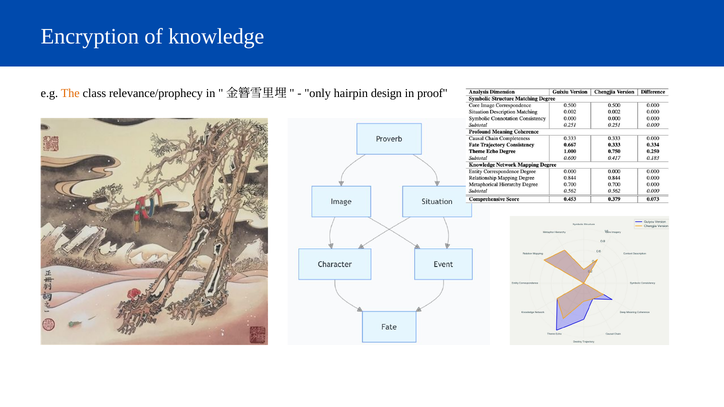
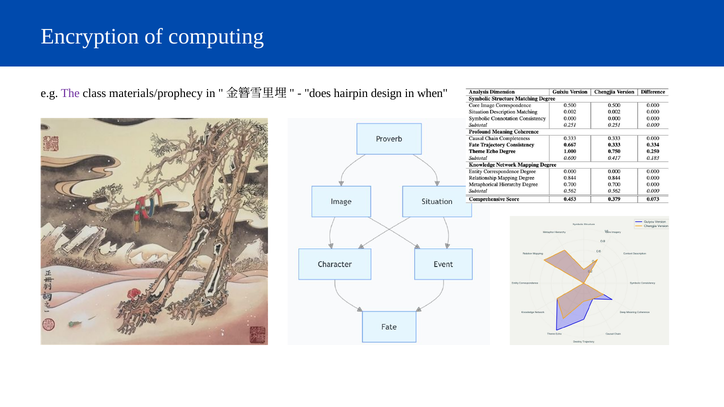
knowledge: knowledge -> computing (216, 36)
The colour: orange -> purple (70, 93)
relevance/prophecy: relevance/prophecy -> materials/prophecy (156, 93)
only: only -> does (318, 93)
proof: proof -> when (432, 93)
